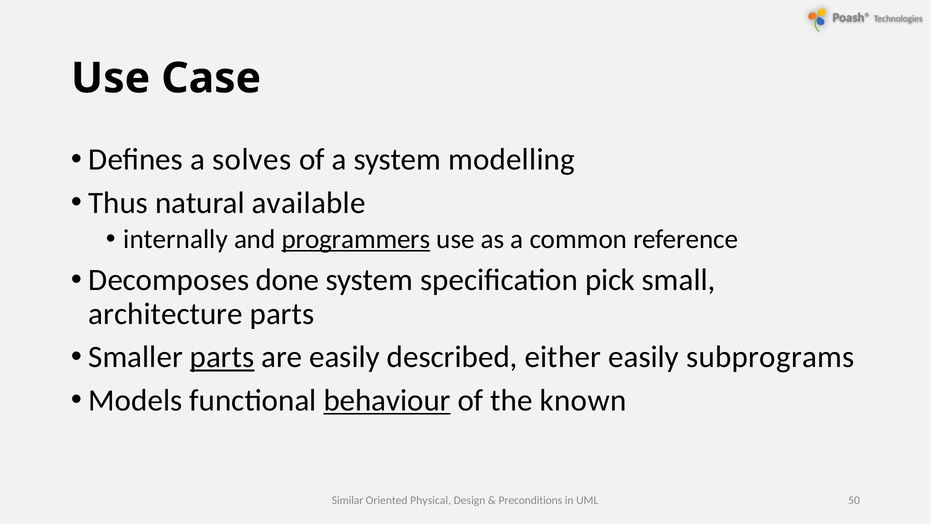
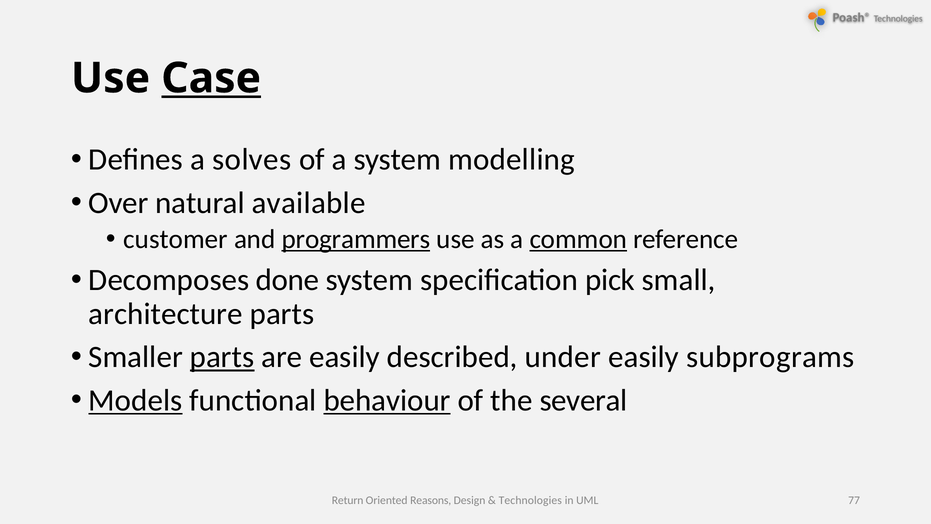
Case underline: none -> present (211, 78)
Thus: Thus -> Over (118, 203)
internally: internally -> customer (176, 239)
common underline: none -> present (578, 239)
either: either -> under (563, 357)
Models underline: none -> present (135, 400)
known: known -> several (583, 400)
Similar: Similar -> Return (348, 500)
Physical: Physical -> Reasons (431, 500)
Preconditions: Preconditions -> Technologies (530, 500)
50: 50 -> 77 (854, 500)
